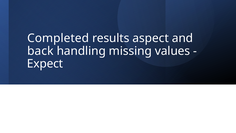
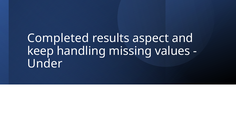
back: back -> keep (40, 51)
Expect: Expect -> Under (45, 64)
